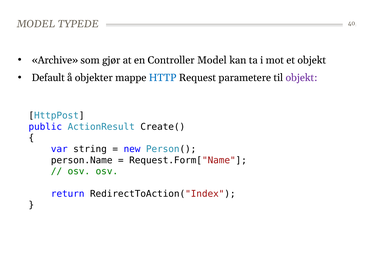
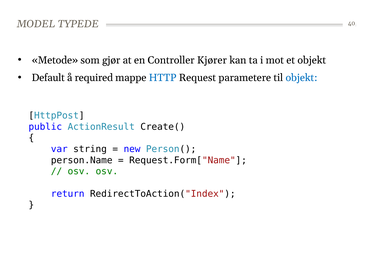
Archive: Archive -> Metode (55, 60)
Controller Model: Model -> Kjører (212, 60)
objekter: objekter -> required (94, 78)
objekt colour: purple -> blue (301, 78)
